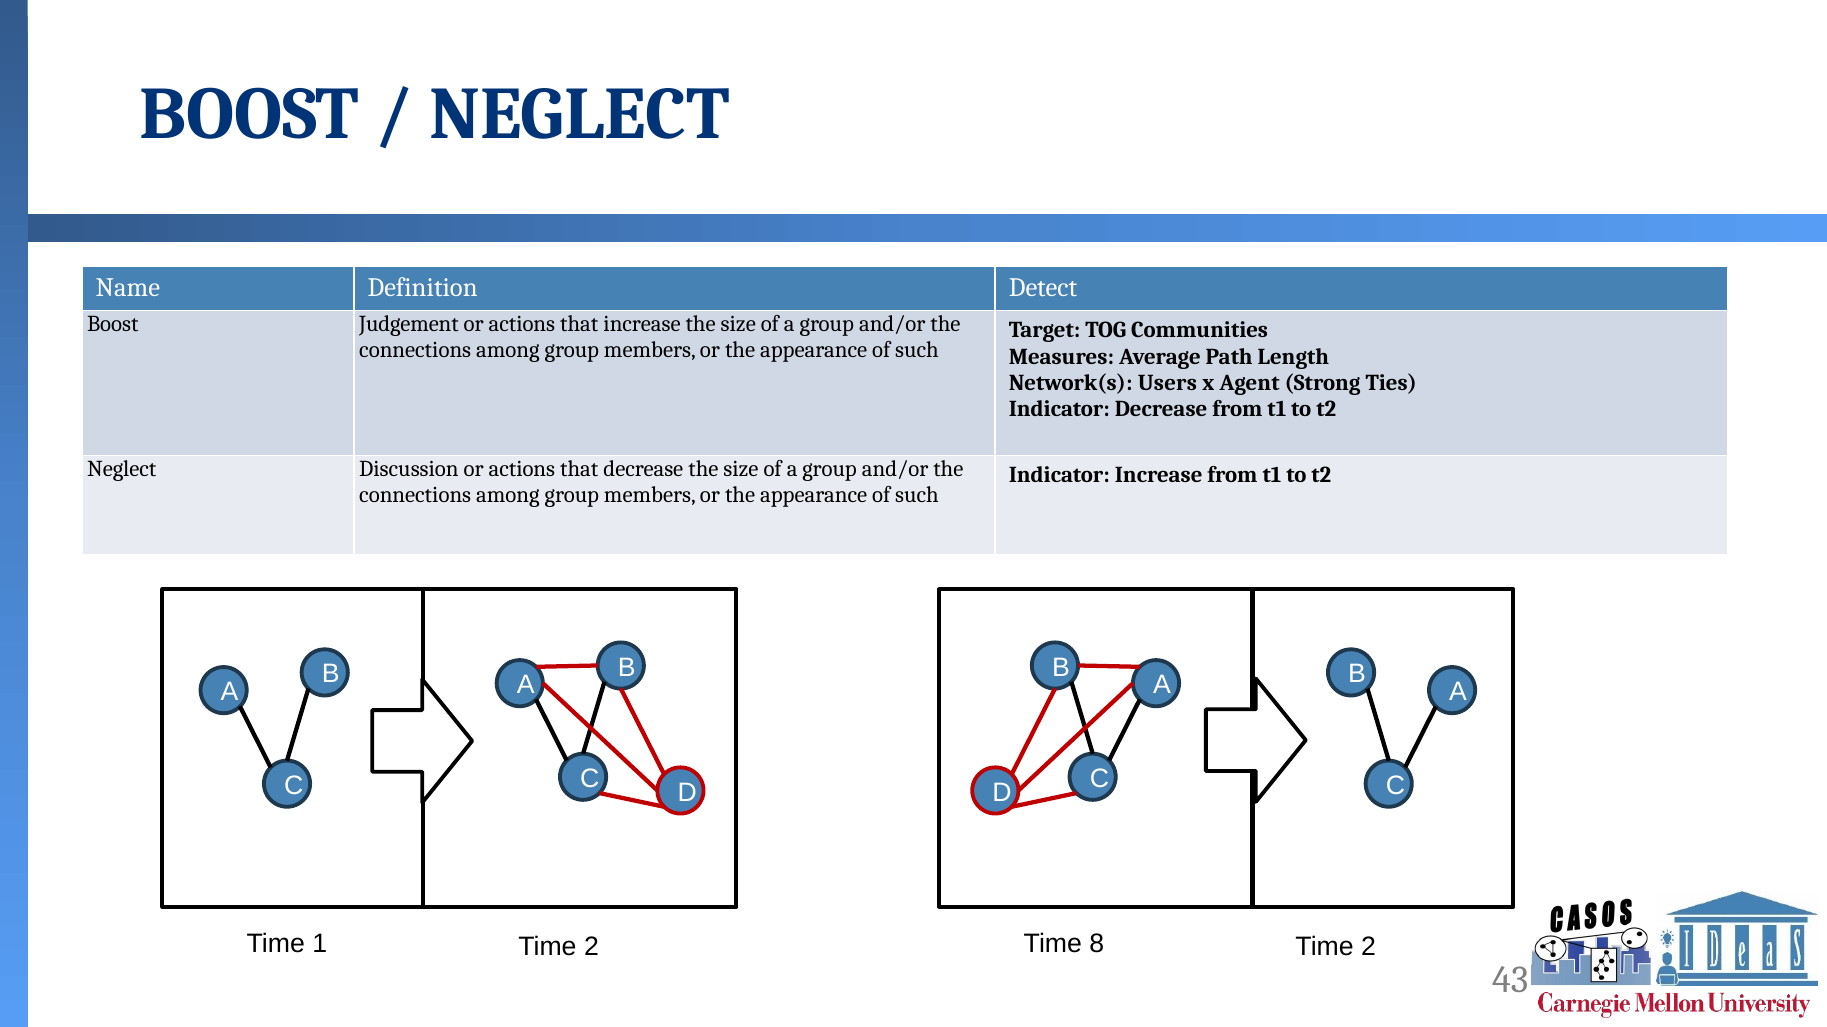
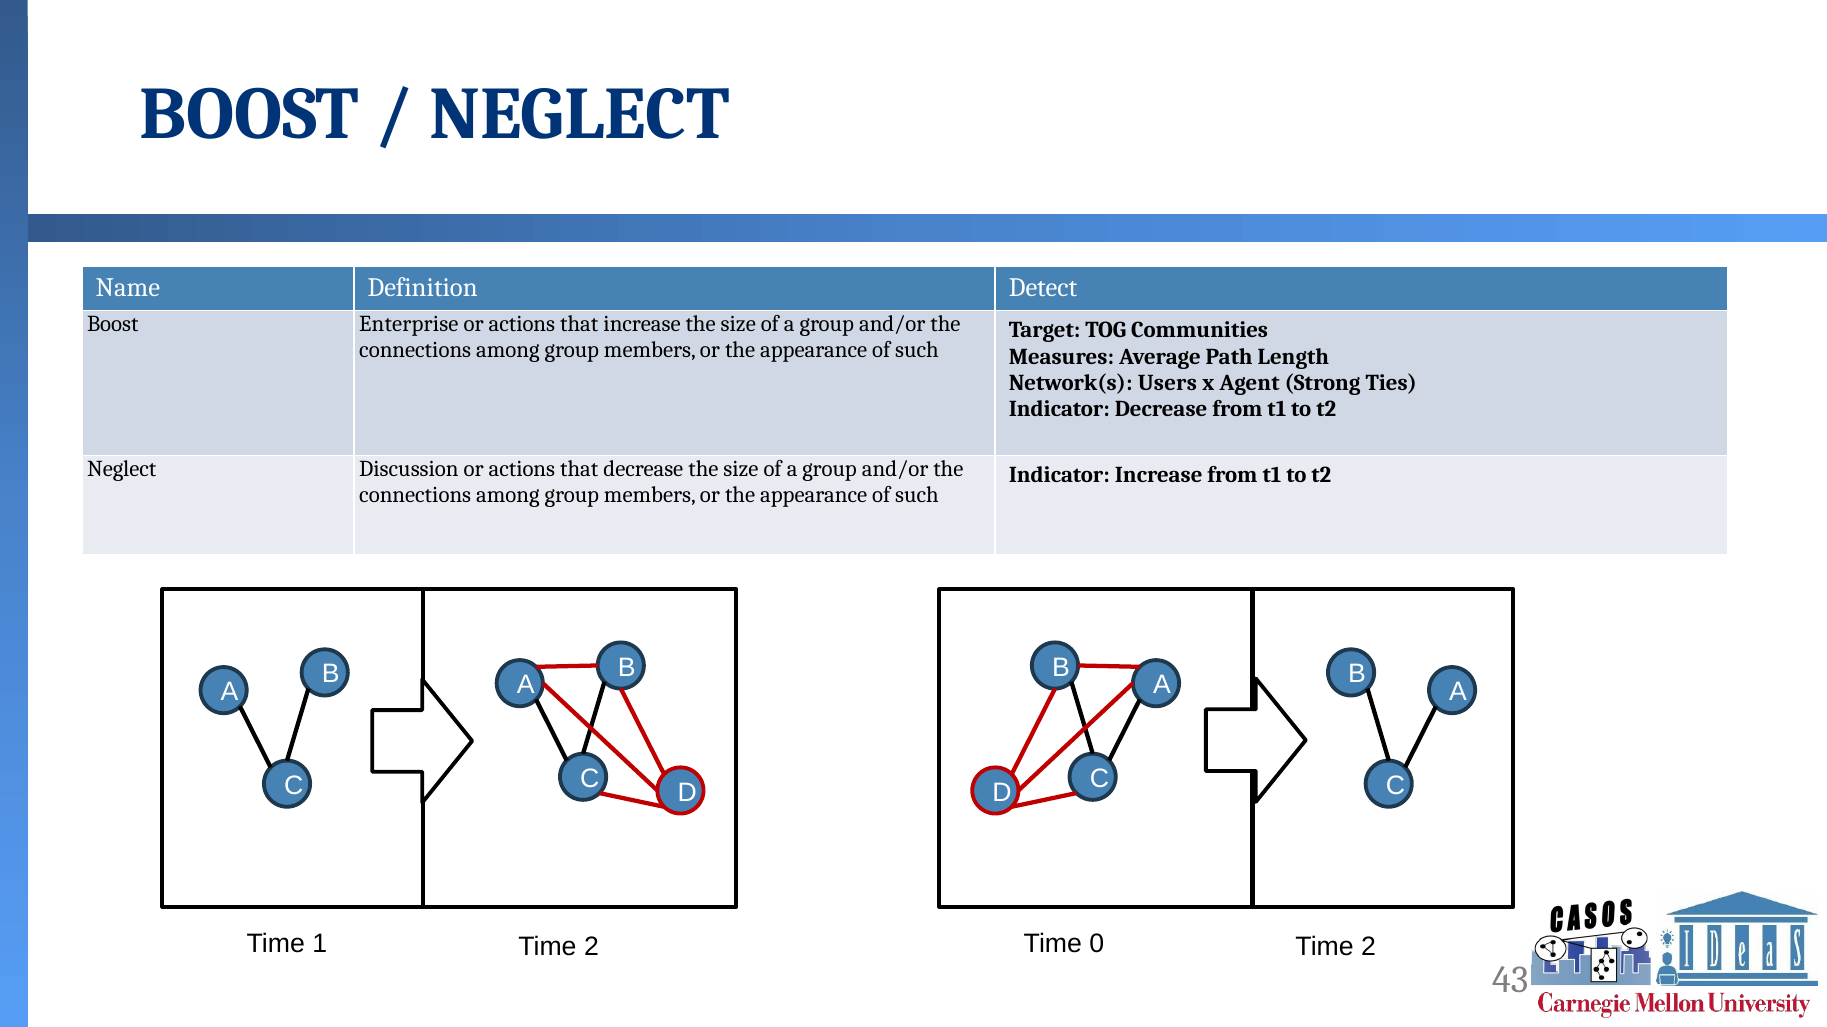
Judgement: Judgement -> Enterprise (409, 324)
8: 8 -> 0 (1097, 944)
